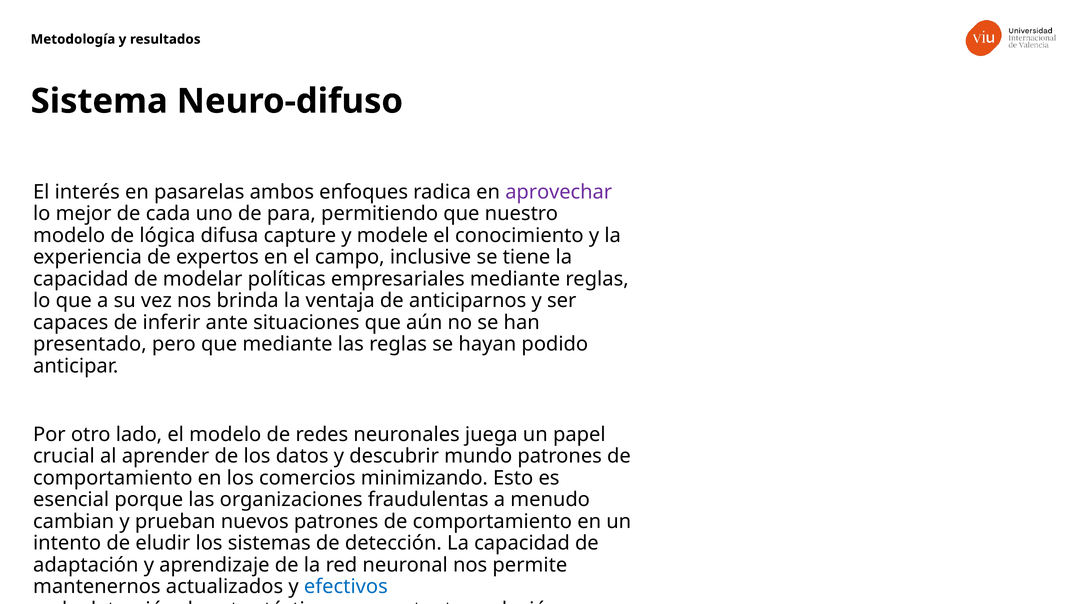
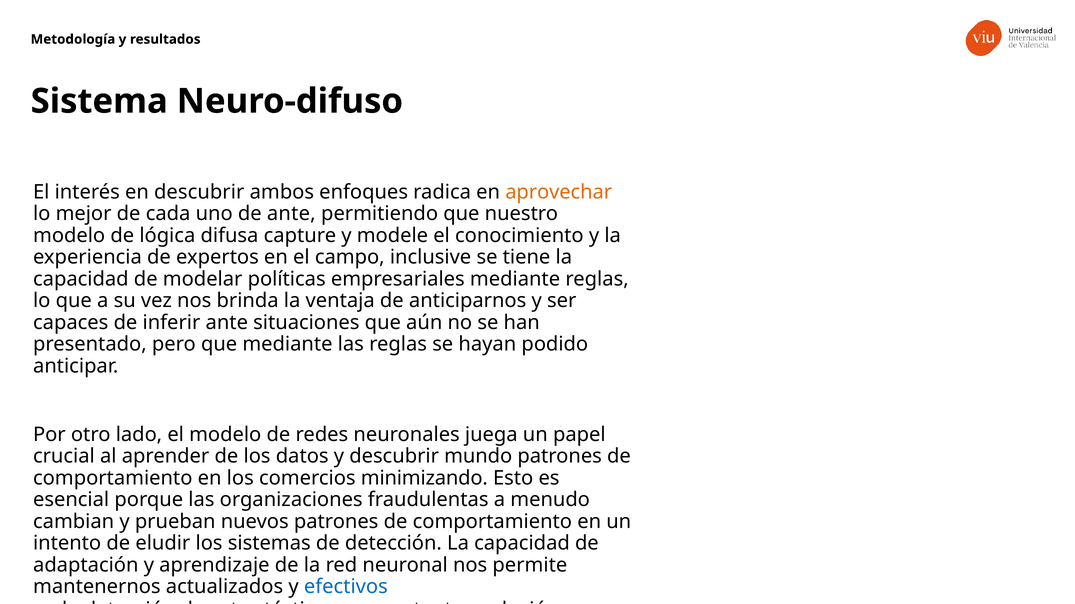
en pasarelas: pasarelas -> descubrir (199, 192)
aprovechar colour: purple -> orange (559, 192)
de para: para -> ante (291, 214)
